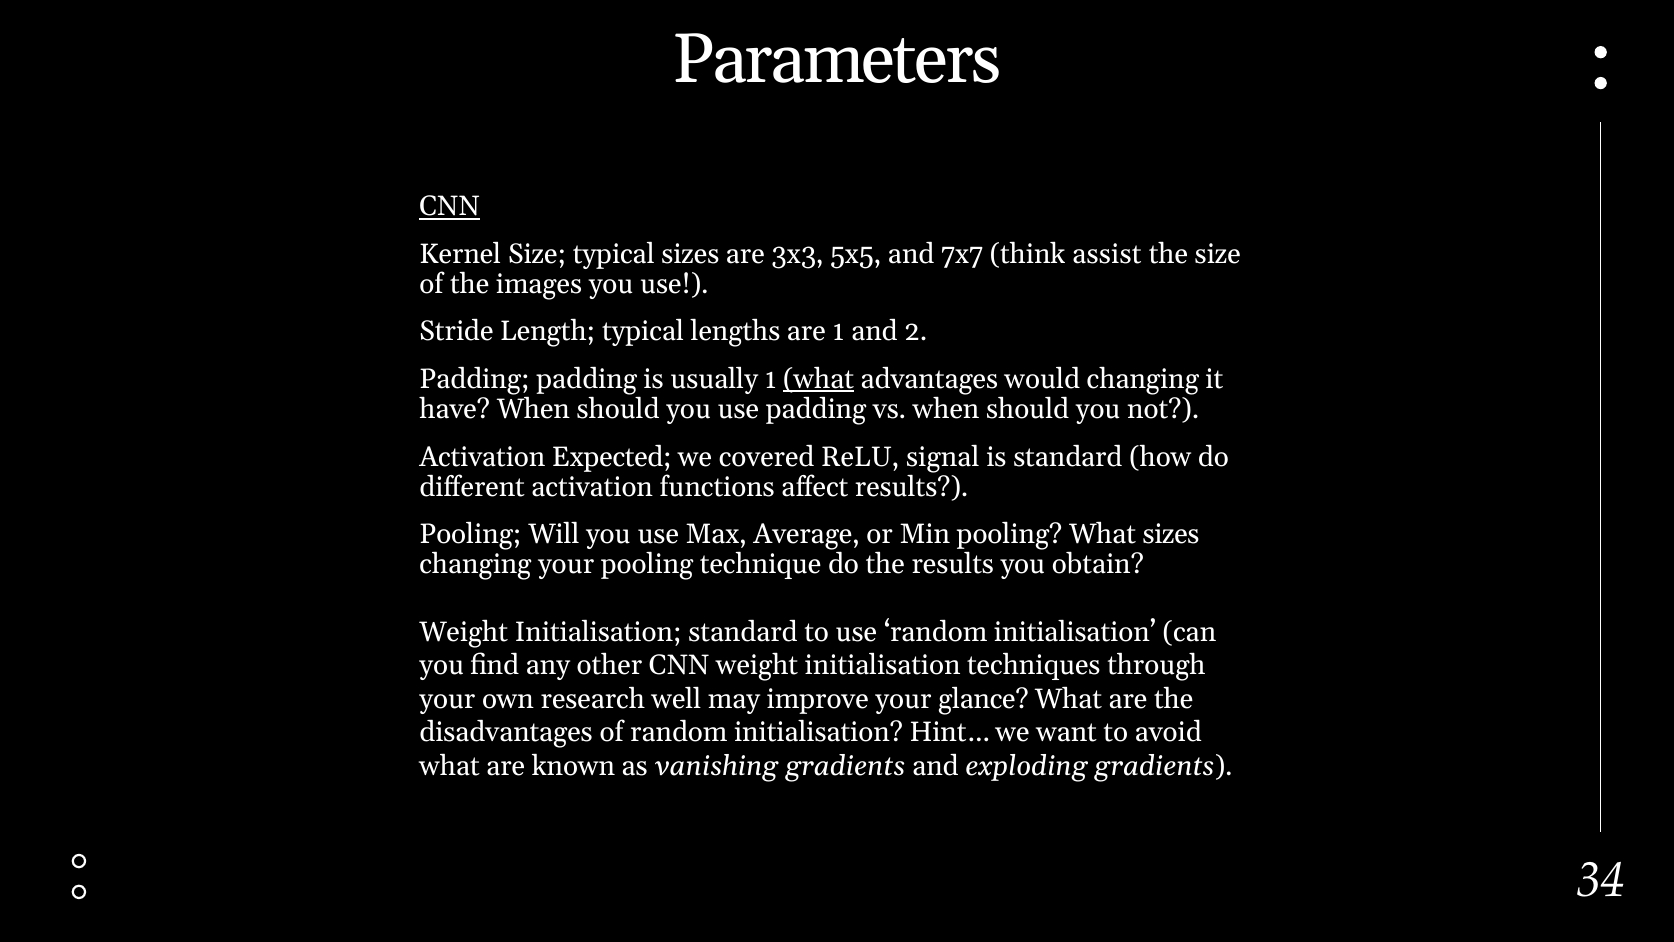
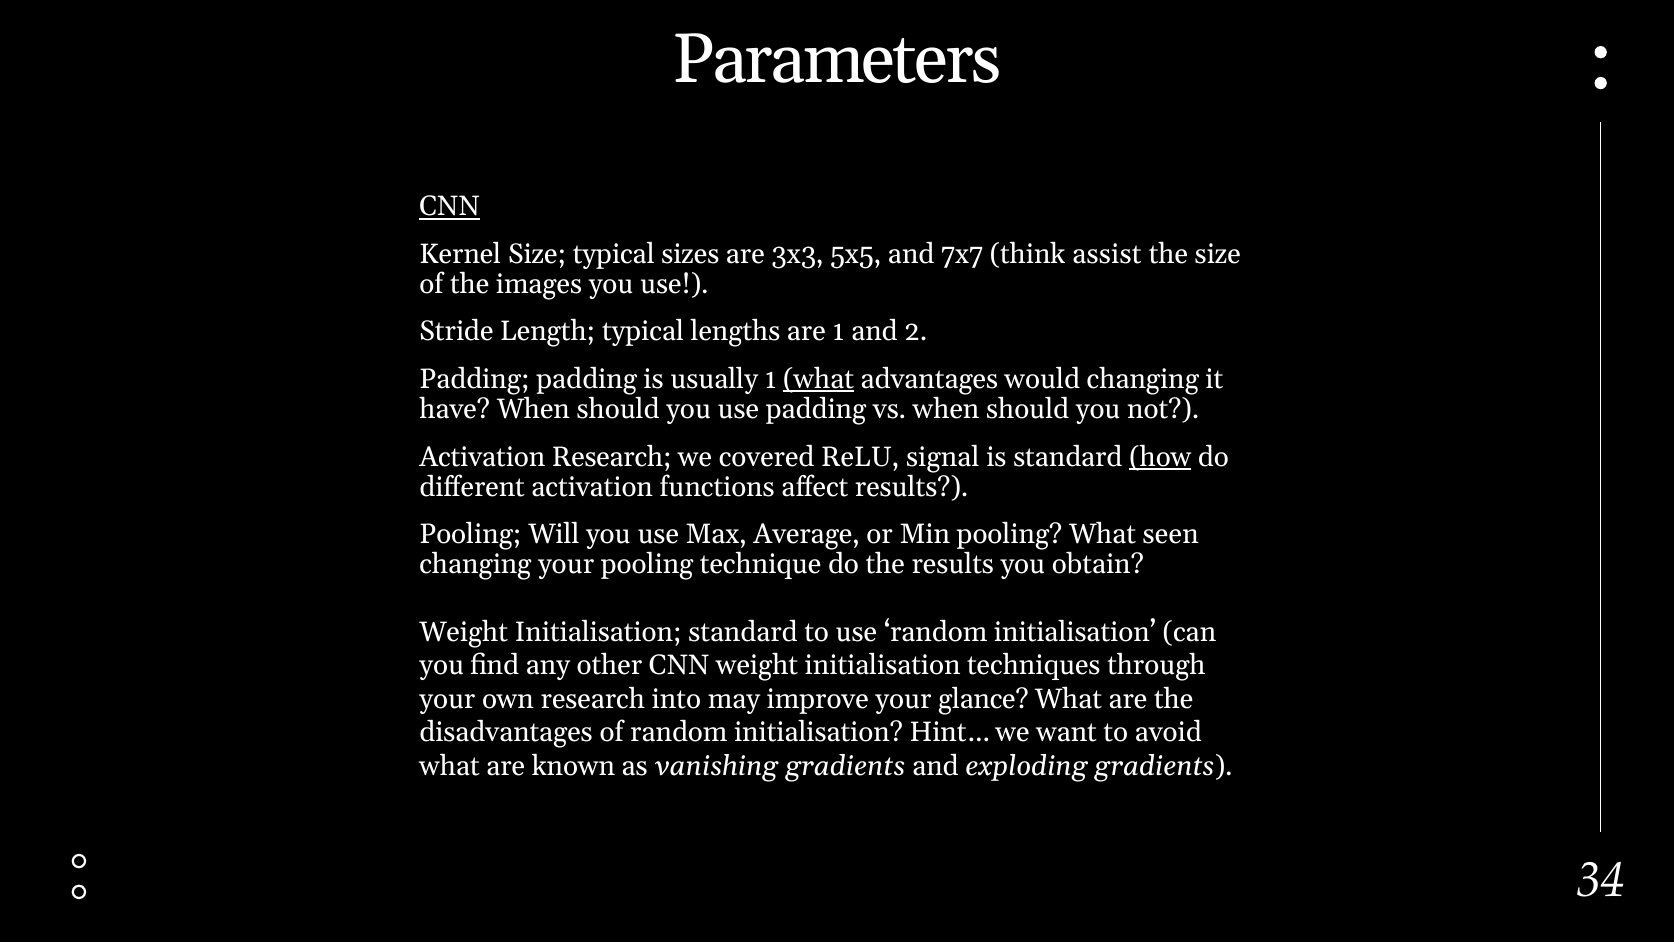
Activation Expected: Expected -> Research (612, 457)
how underline: none -> present (1160, 457)
What sizes: sizes -> seen (1171, 534)
well: well -> into (676, 699)
